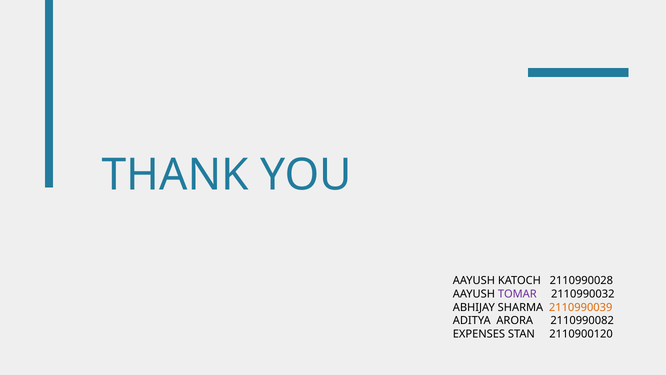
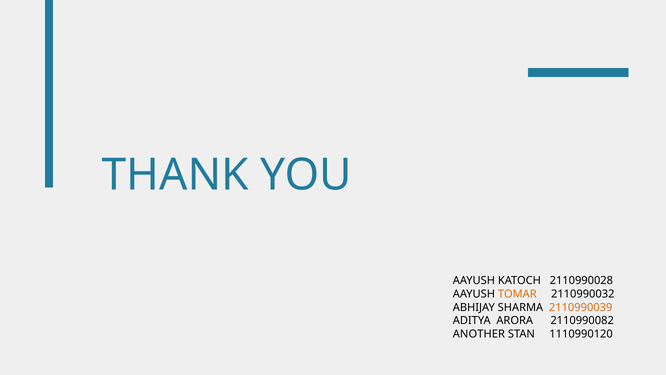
TOMAR colour: purple -> orange (517, 294)
EXPENSES: EXPENSES -> ANOTHER (479, 334)
2110900120: 2110900120 -> 1110990120 (581, 334)
